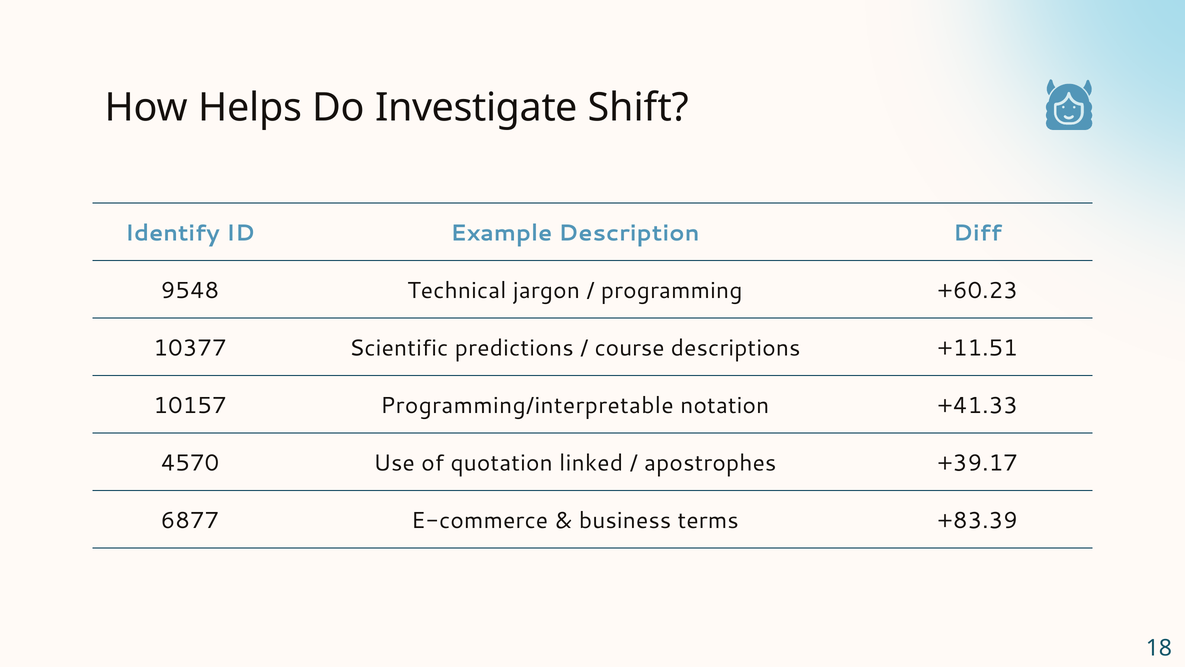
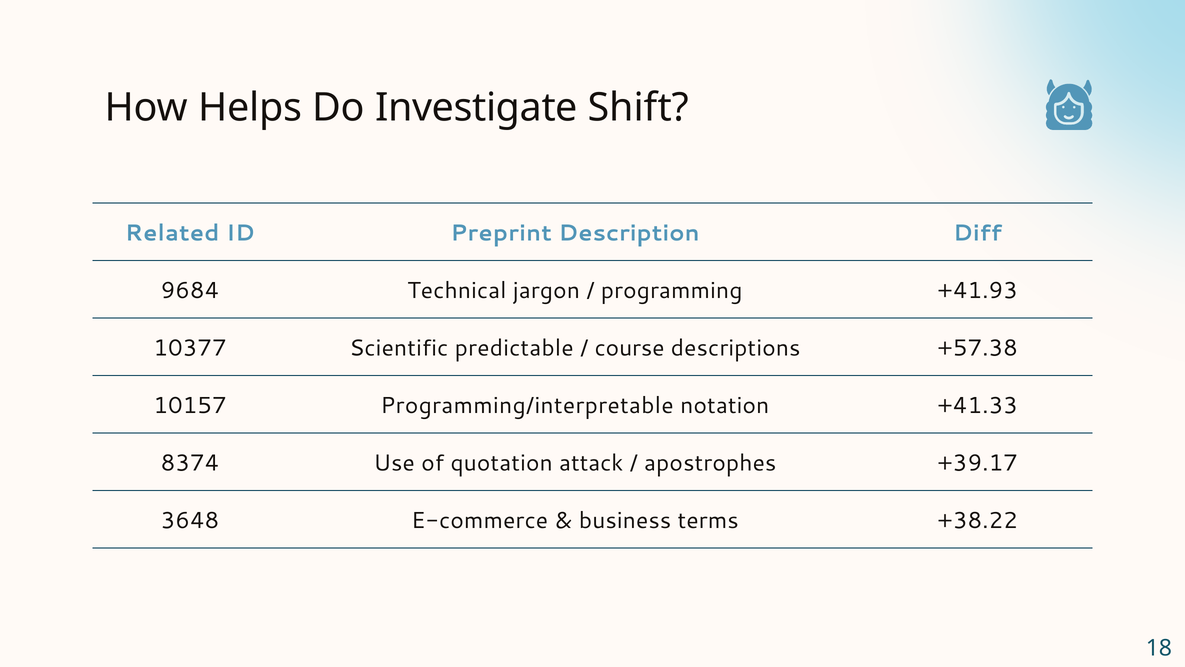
Identify: Identify -> Related (172, 233)
Example: Example -> Preprint (501, 233)
9548: 9548 -> 9684 (190, 290)
+60.23: +60.23 -> +41.93 (977, 290)
predictions: predictions -> predictable (514, 348)
+11.51: +11.51 -> +57.38 (977, 348)
4570: 4570 -> 8374 (190, 463)
linked: linked -> attack (591, 463)
6877: 6877 -> 3648 (190, 520)
+83.39: +83.39 -> +38.22 (977, 520)
